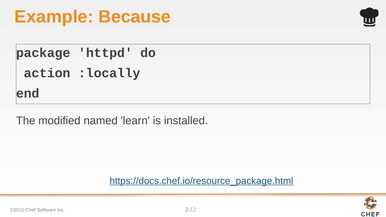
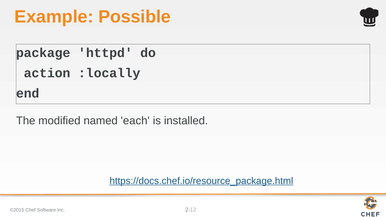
Because: Because -> Possible (135, 17)
learn: learn -> each (135, 121)
